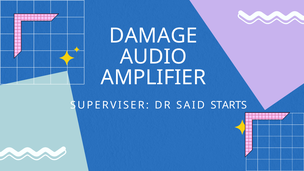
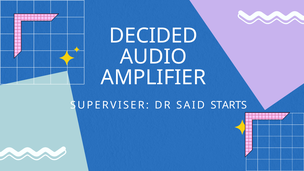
DAMAGE: DAMAGE -> DECIDED (153, 36)
